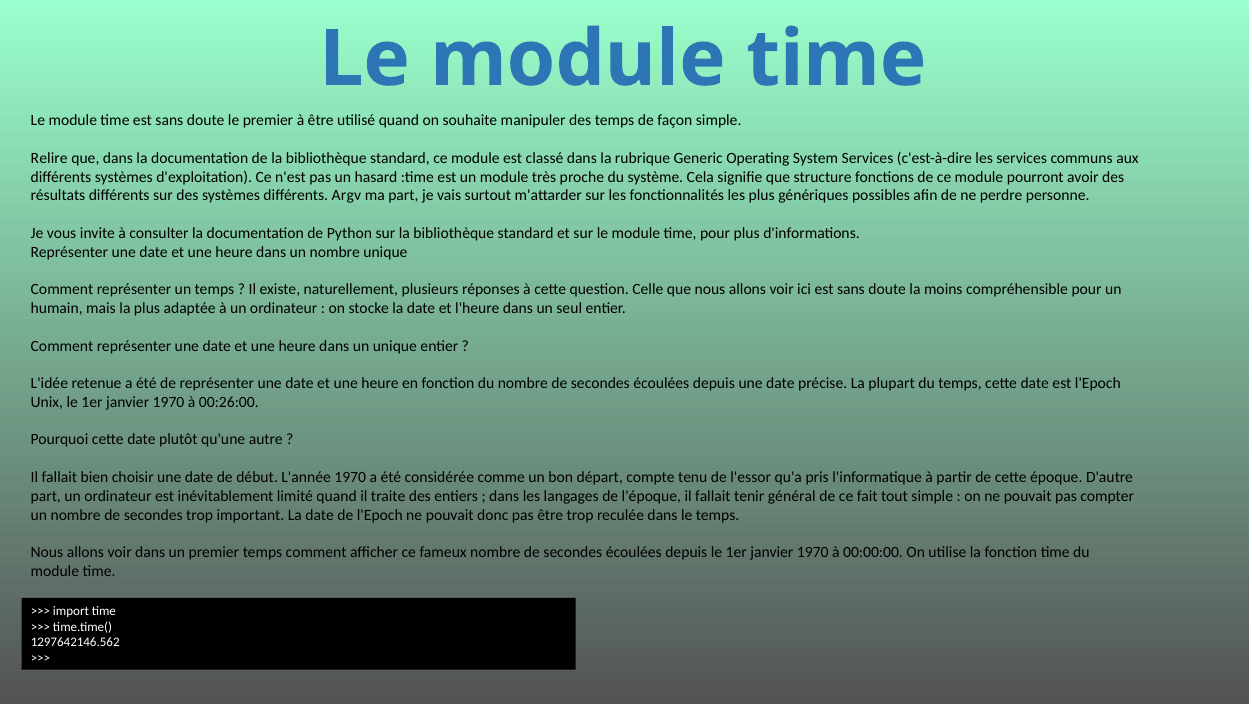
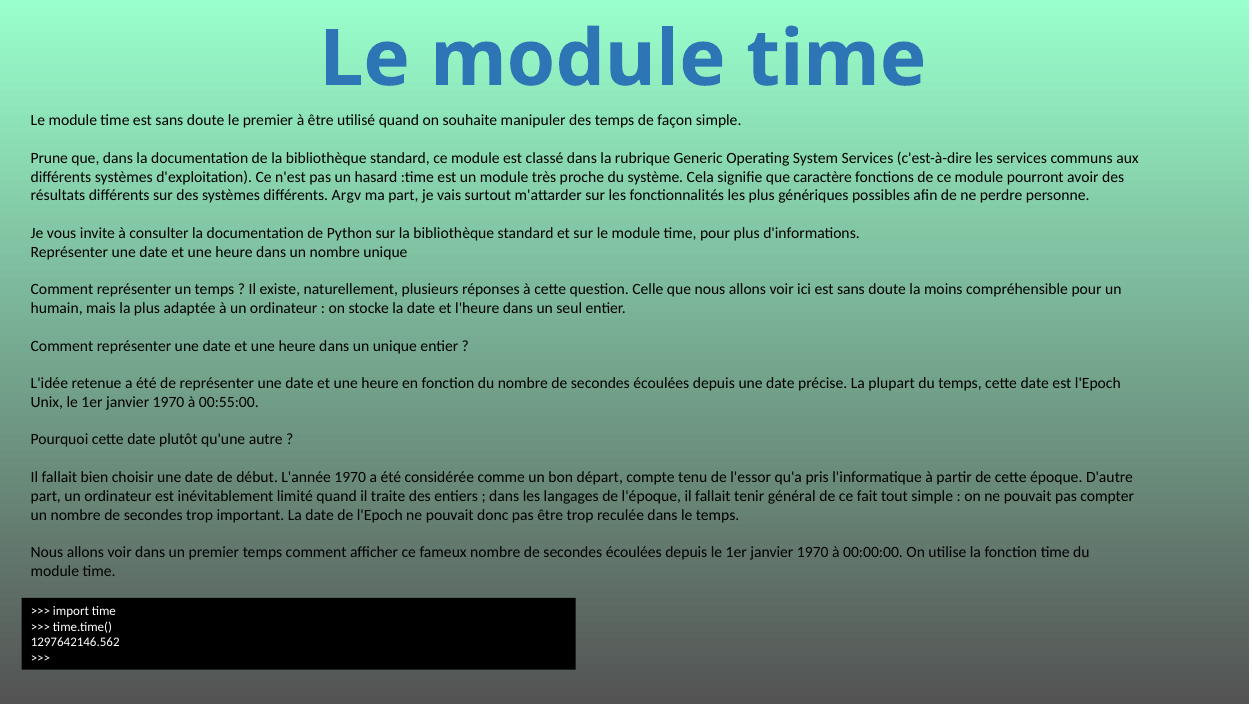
Relire: Relire -> Prune (49, 158)
structure: structure -> caractère (823, 177)
00:26:00: 00:26:00 -> 00:55:00 (229, 402)
